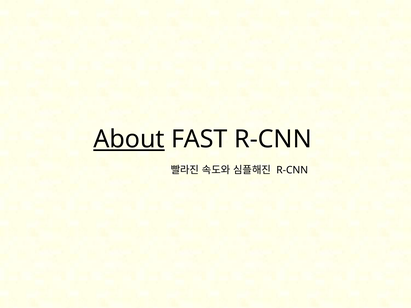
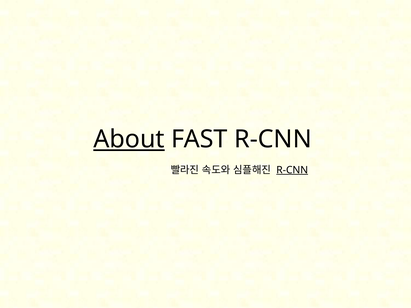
R-CNN underline: none -> present (292, 170)
